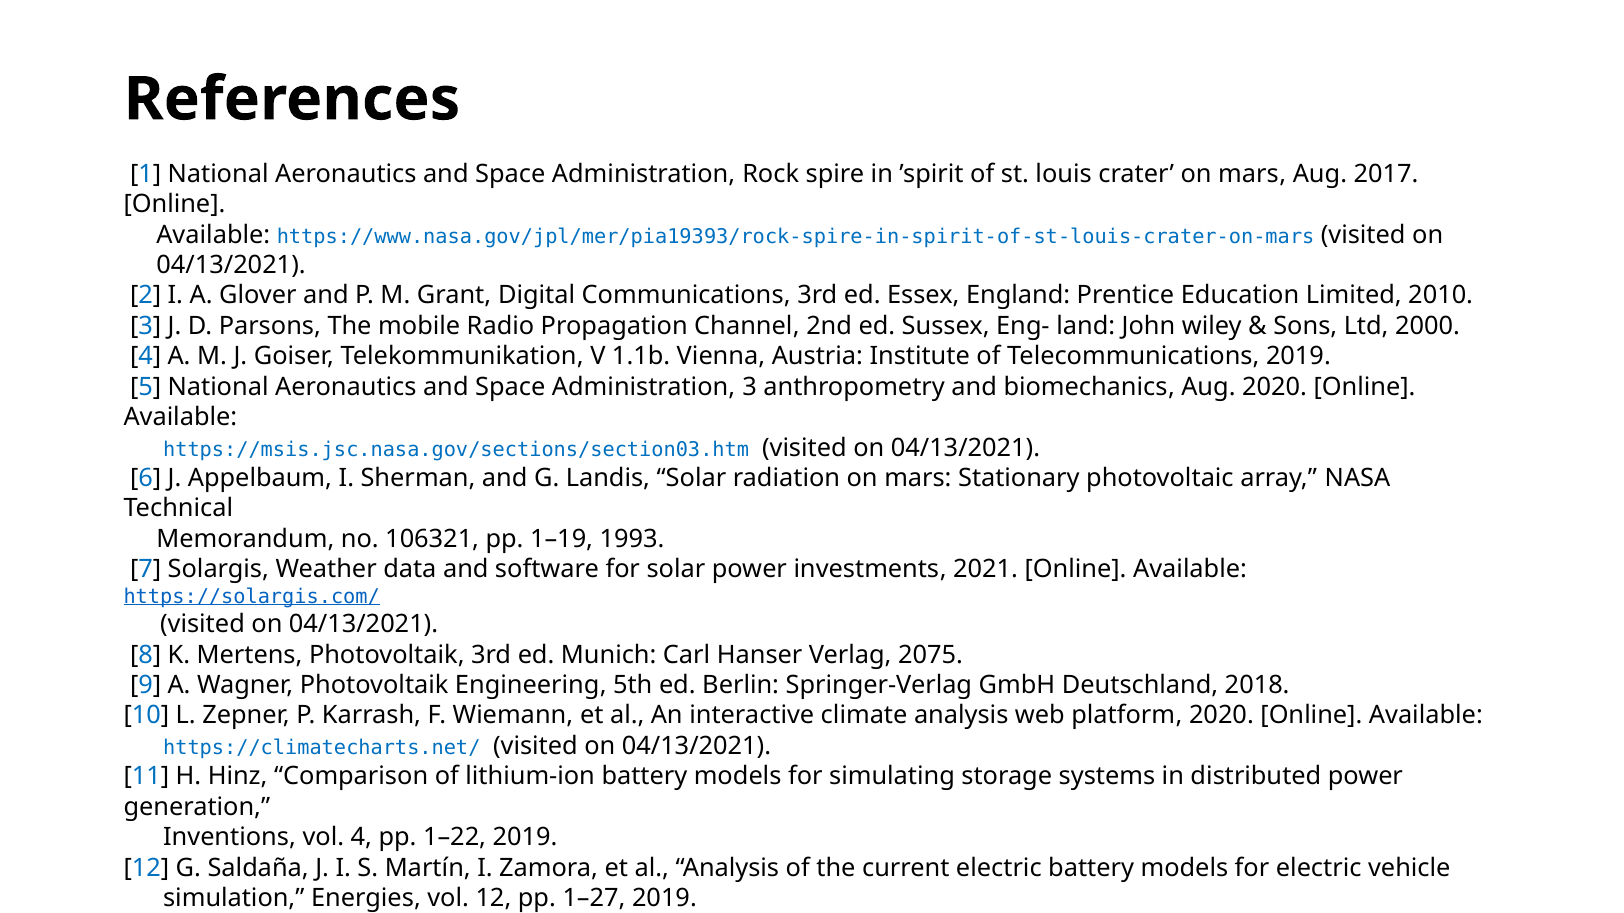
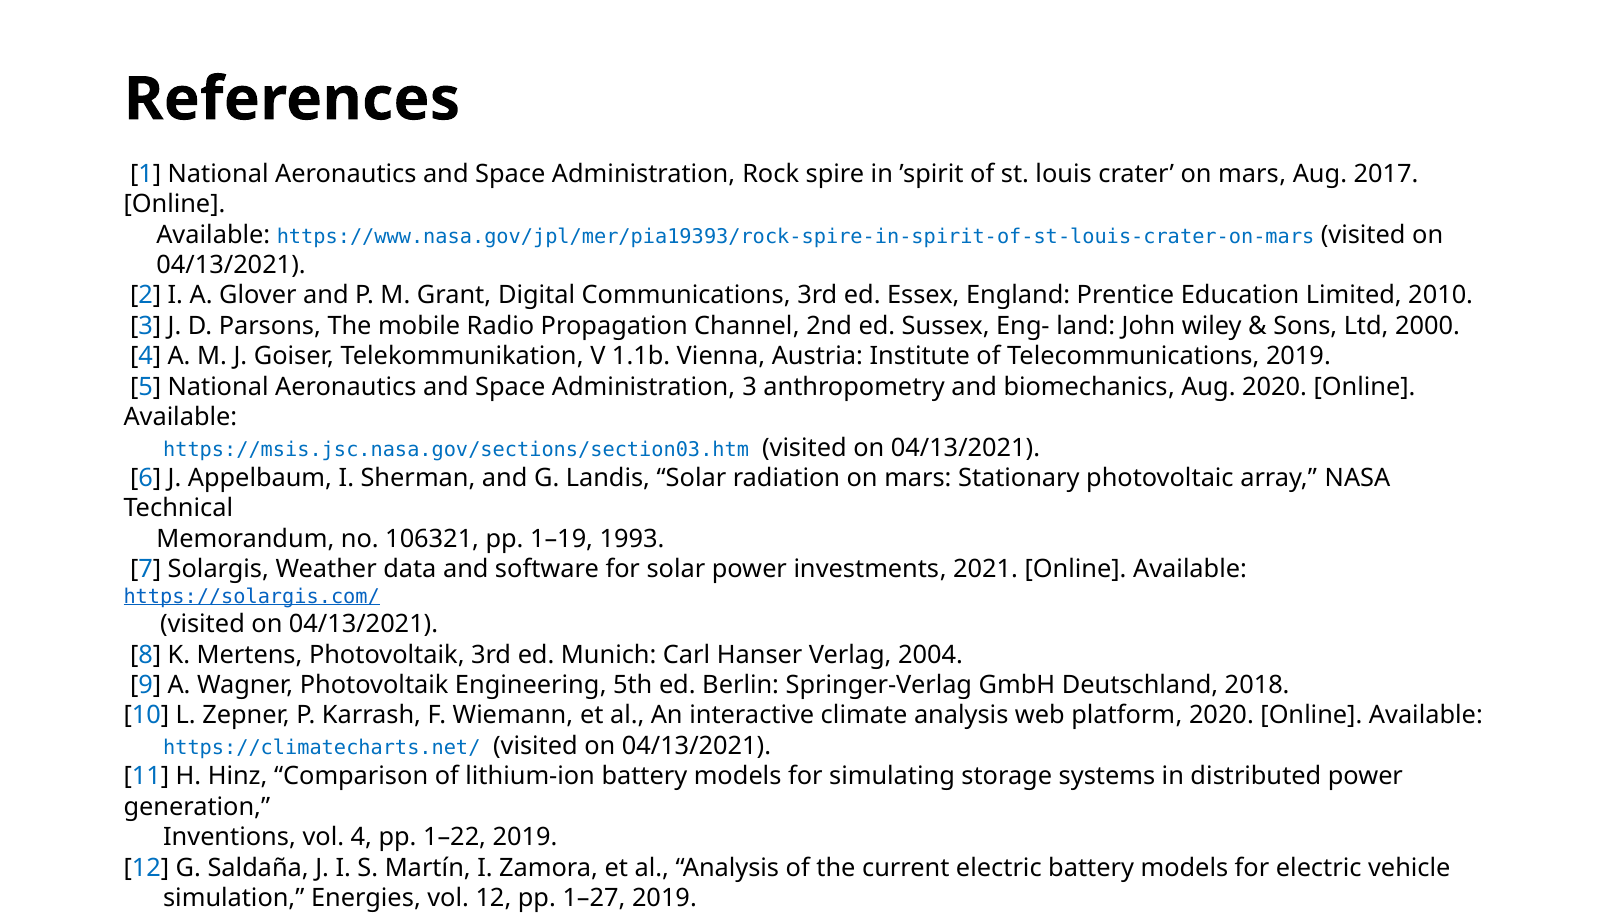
2075: 2075 -> 2004 (931, 655)
